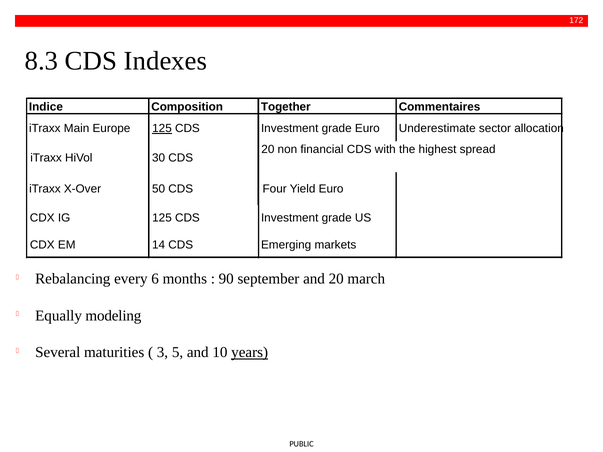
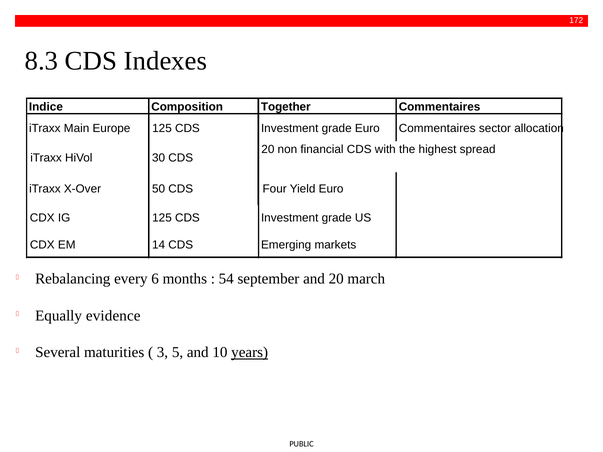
125 underline: present -> none (162, 129)
Euro Underestimate: Underestimate -> Commentaires (437, 129)
90: 90 -> 54 (226, 279)
modeling: modeling -> evidence (113, 316)
